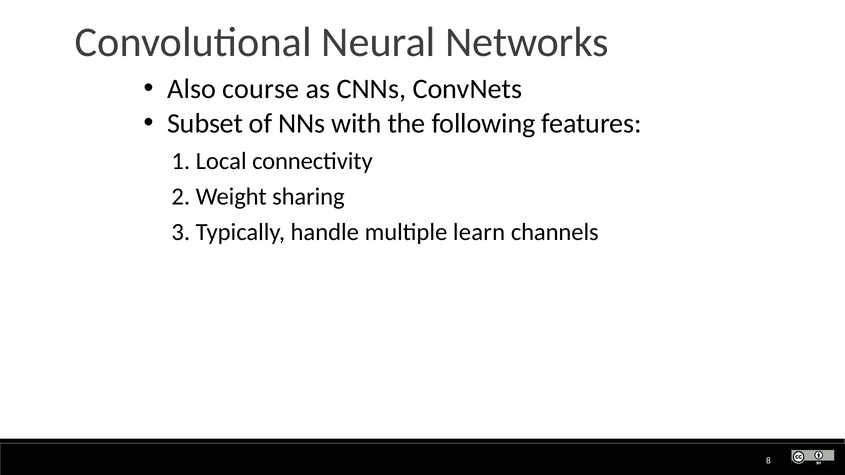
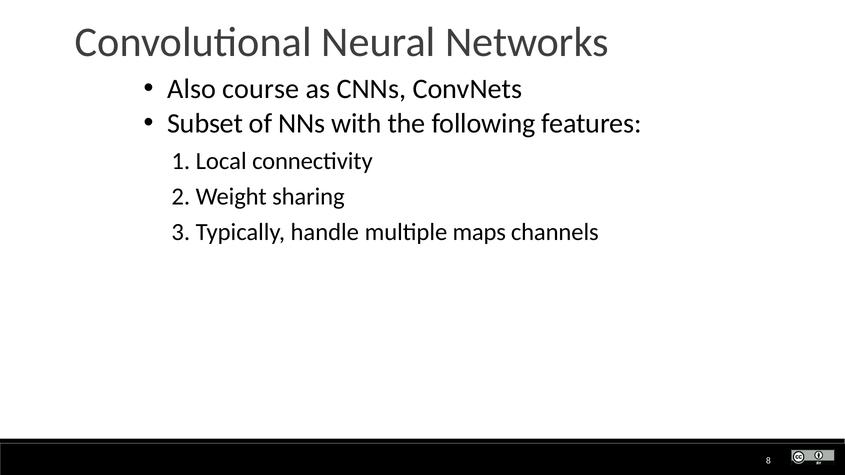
learn: learn -> maps (479, 232)
